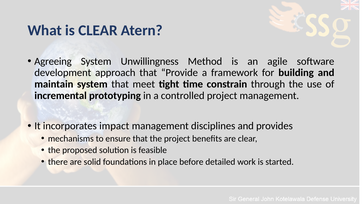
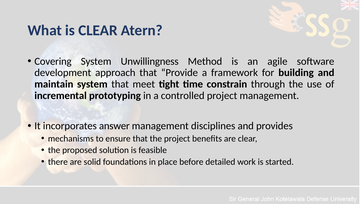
Agreeing: Agreeing -> Covering (53, 61)
impact: impact -> answer (114, 126)
